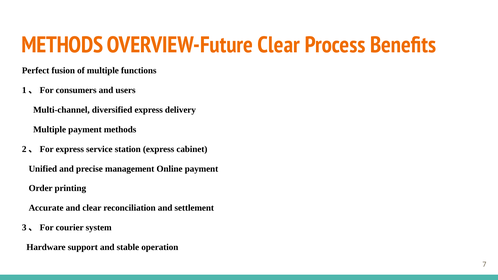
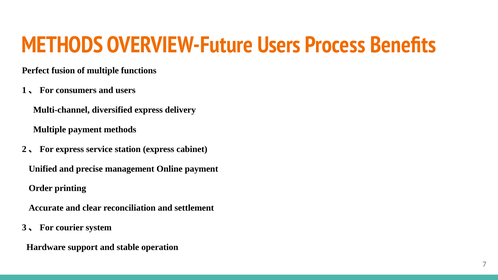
OVERVIEW-Future Clear: Clear -> Users (279, 45)
